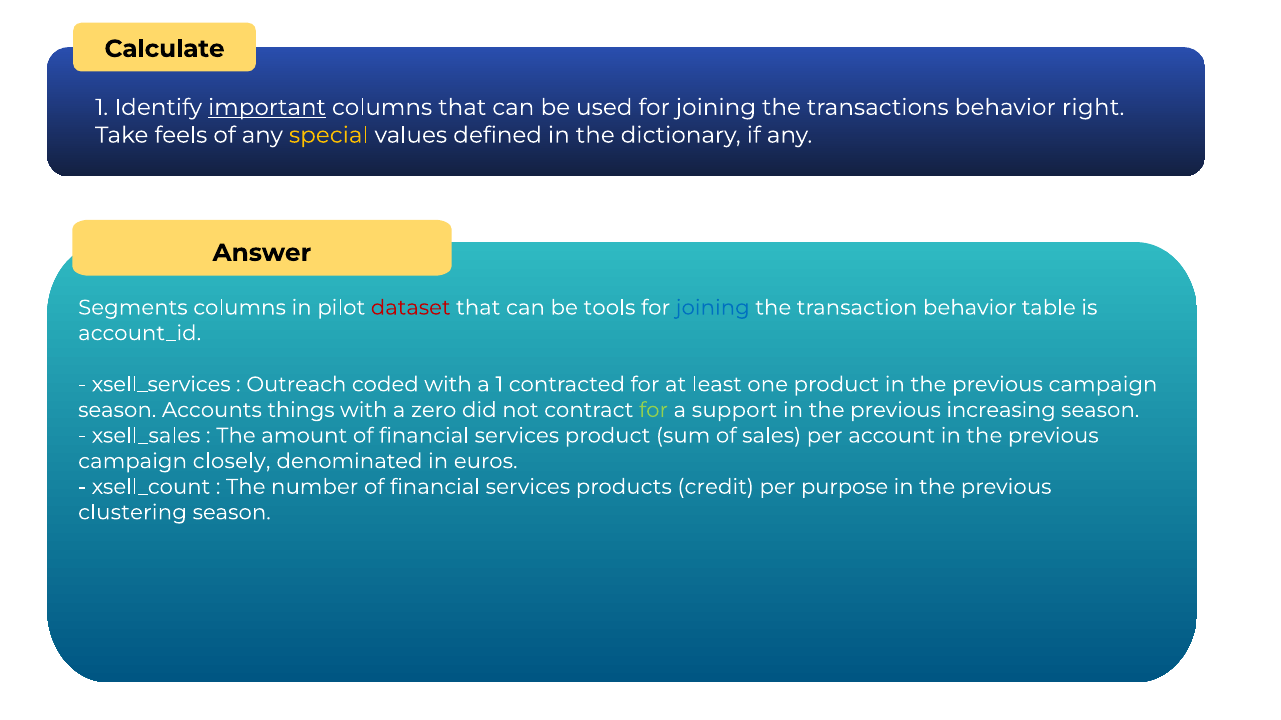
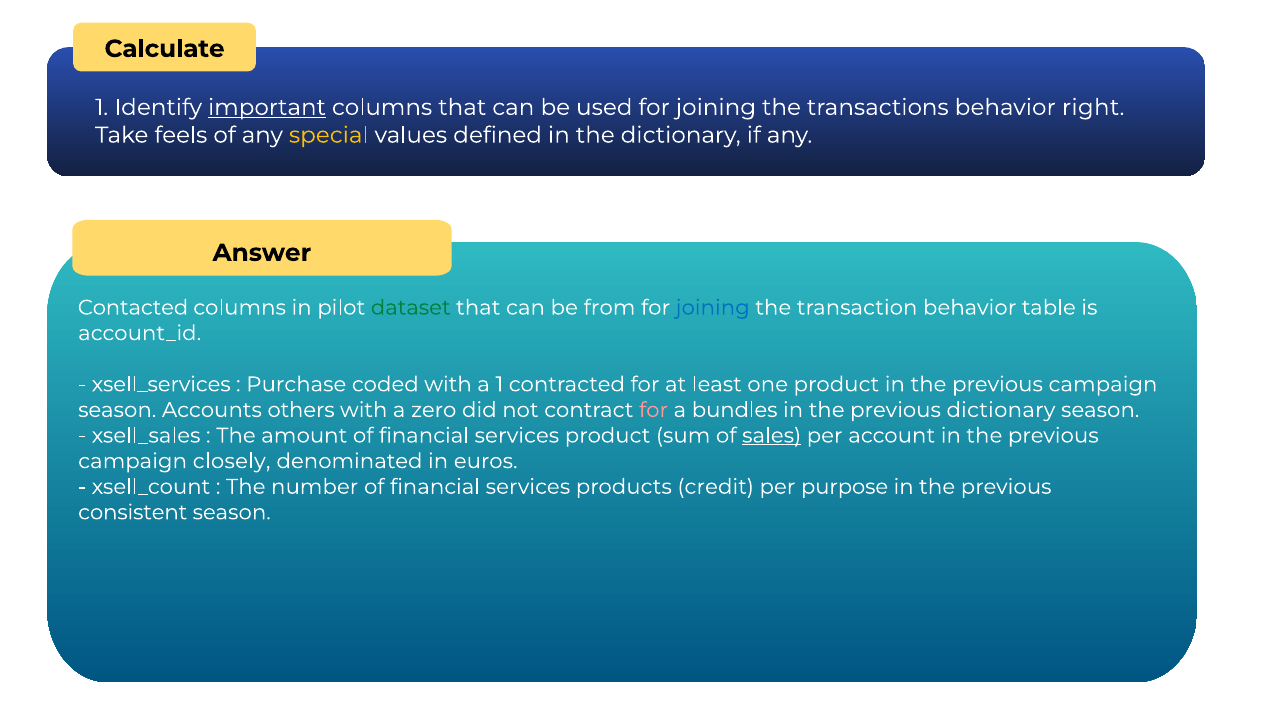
Segments: Segments -> Contacted (133, 308)
dataset colour: red -> green (411, 308)
tools: tools -> from (610, 308)
Outreach: Outreach -> Purchase (296, 385)
things: things -> others (301, 410)
for colour: light green -> pink (654, 410)
support: support -> bundles (735, 410)
previous increasing: increasing -> dictionary (1001, 410)
sales underline: none -> present (772, 436)
clustering: clustering -> consistent (133, 513)
